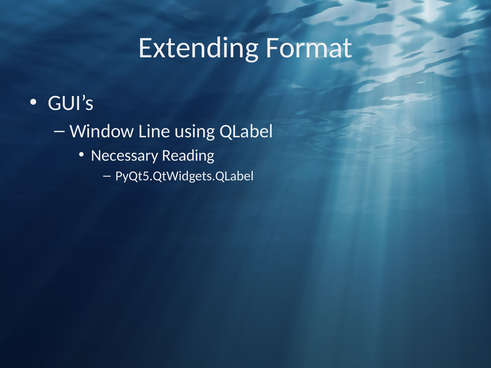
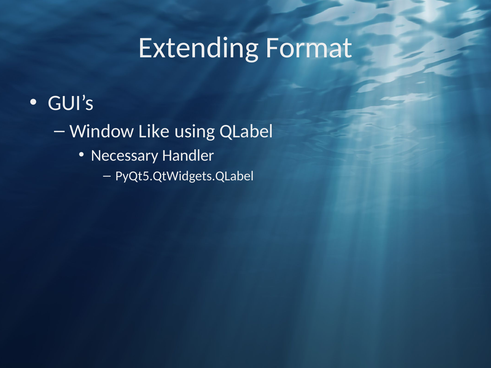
Line: Line -> Like (154, 131)
Reading: Reading -> Handler (188, 156)
